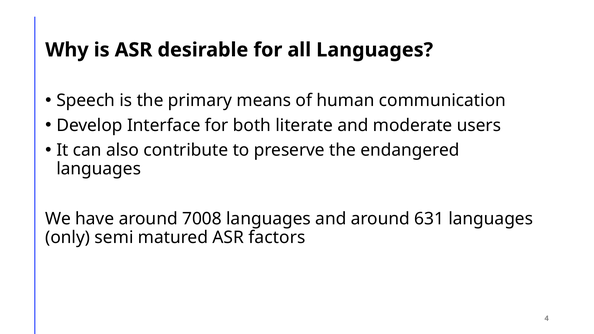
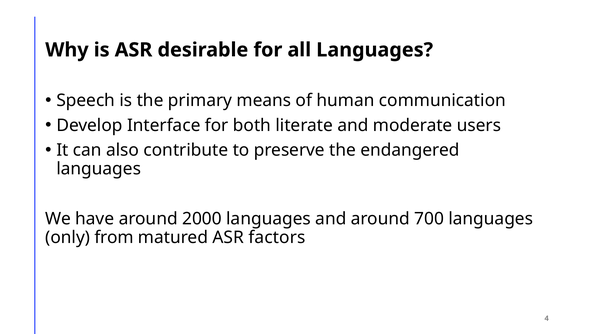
7008: 7008 -> 2000 (202, 219)
631: 631 -> 700 (429, 219)
semi: semi -> from (114, 237)
